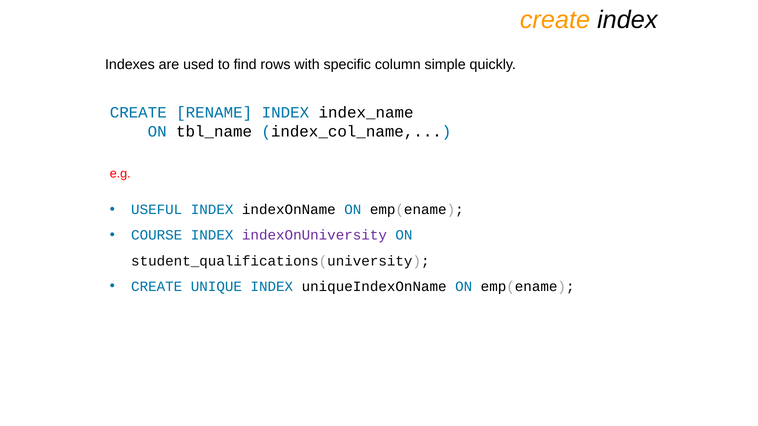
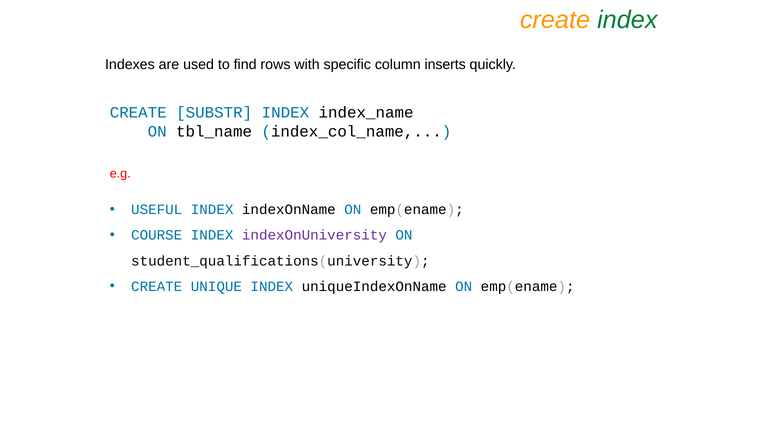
index colour: black -> green (627, 20)
simple: simple -> inserts (445, 64)
RENAME: RENAME -> SUBSTR (214, 113)
